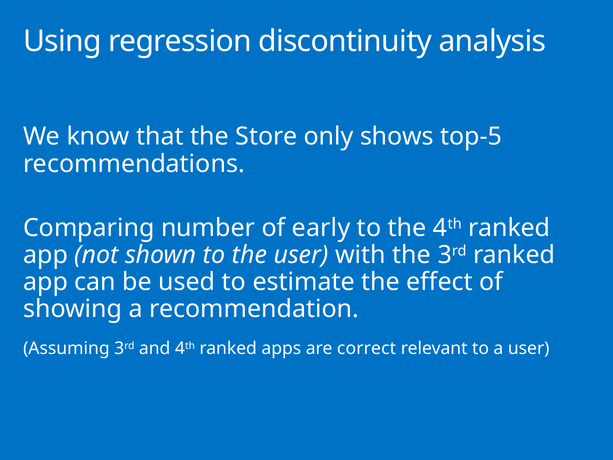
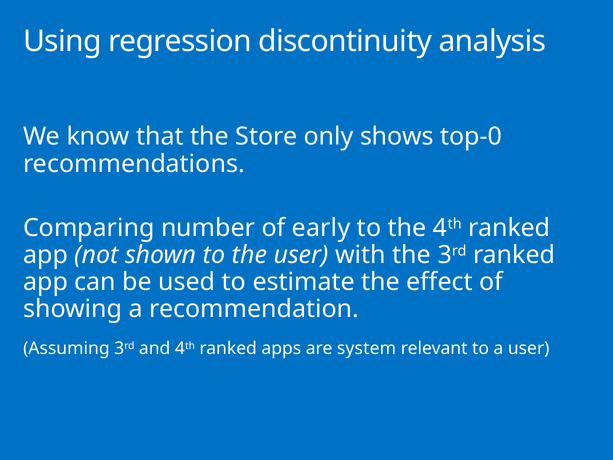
top-5: top-5 -> top-0 (471, 137)
correct: correct -> system (366, 348)
